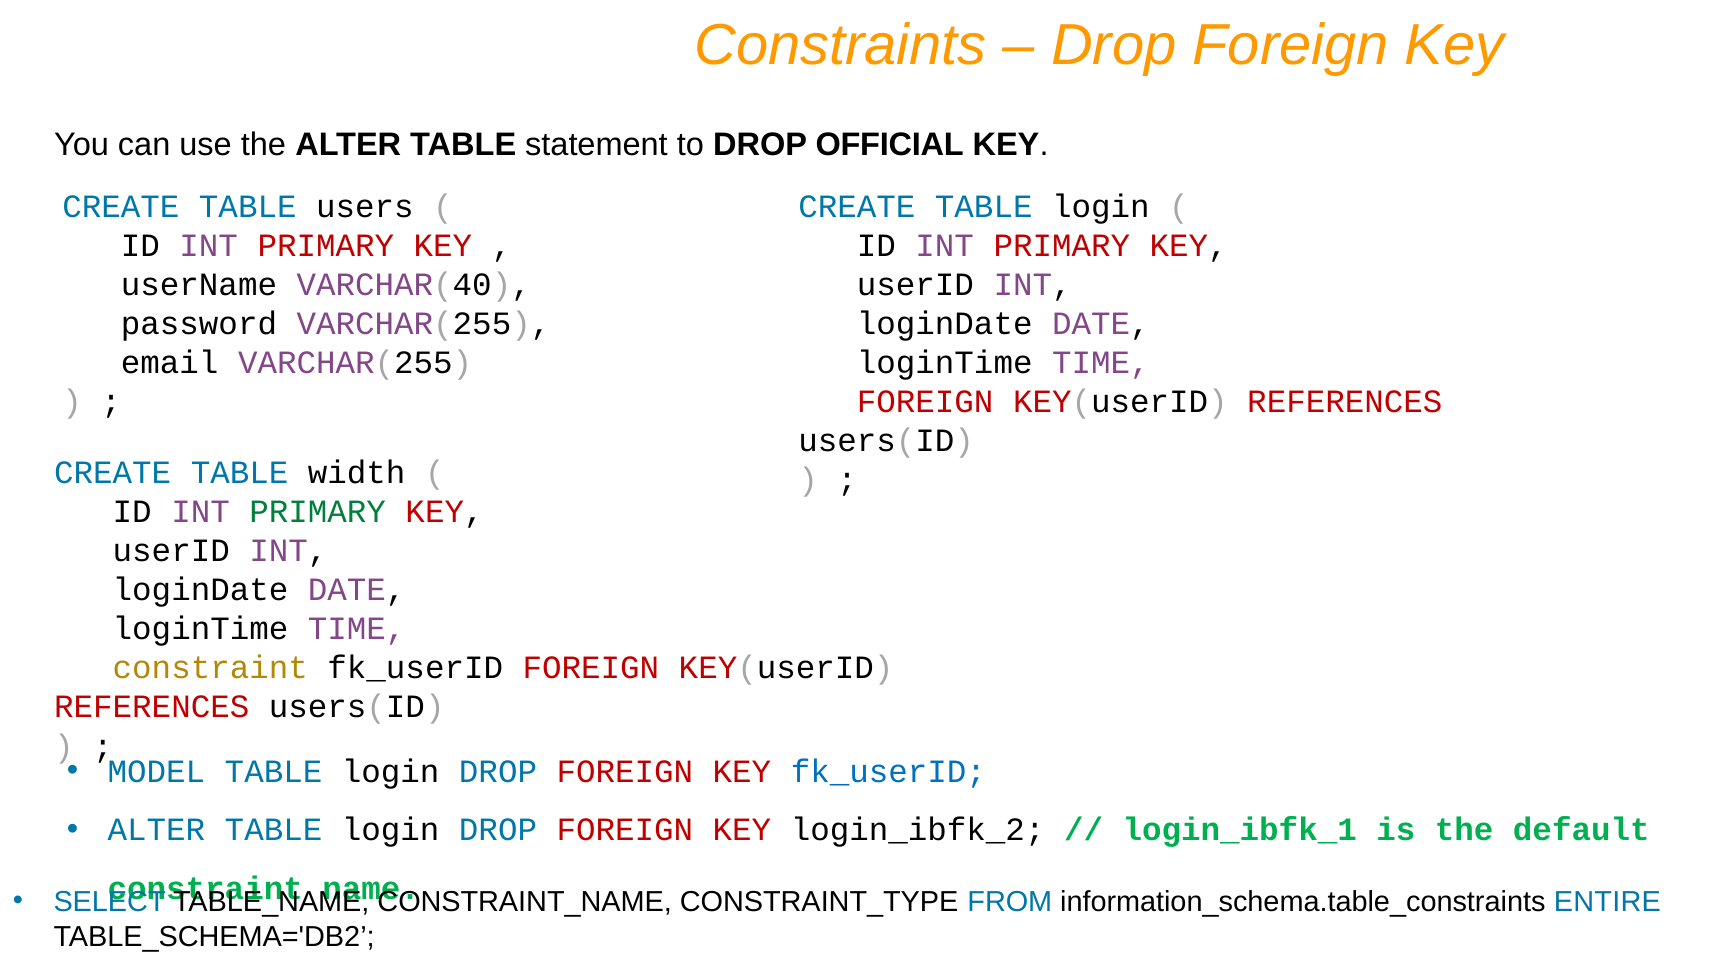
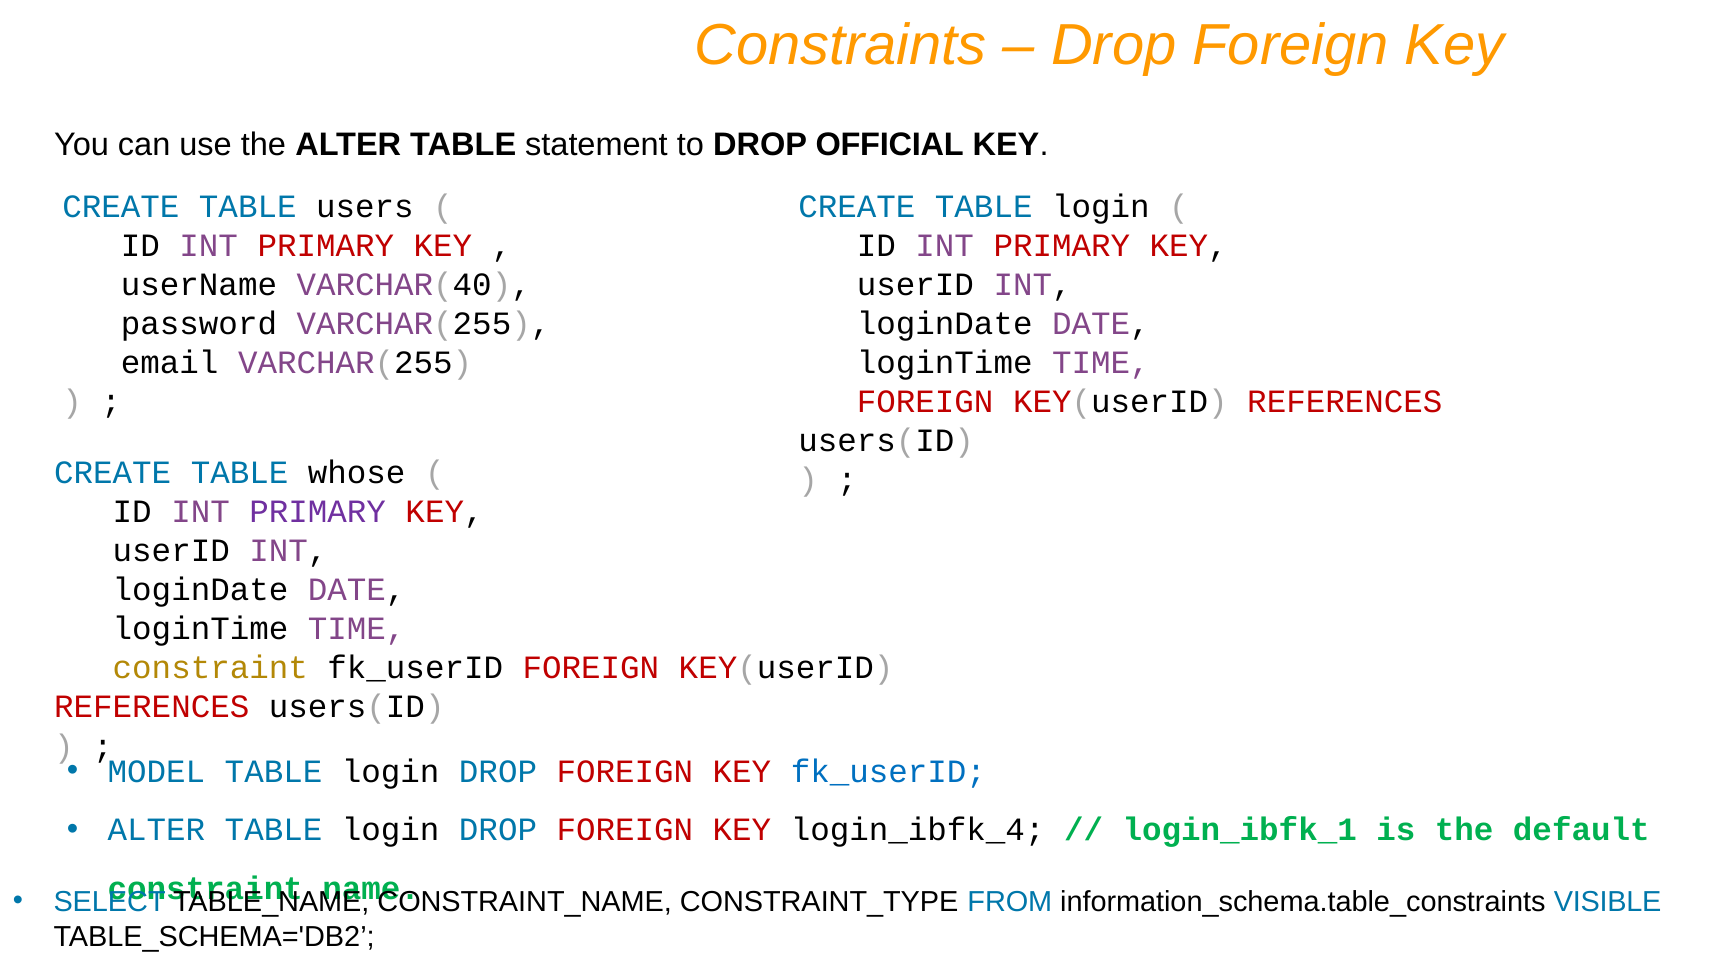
width: width -> whose (357, 473)
PRIMARY colour: green -> purple (318, 512)
login_ibfk_2: login_ibfk_2 -> login_ibfk_4 (918, 830)
ENTIRE: ENTIRE -> VISIBLE (1608, 902)
